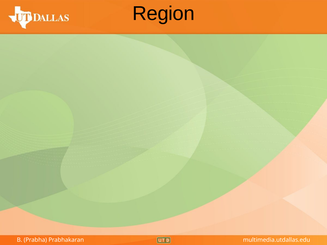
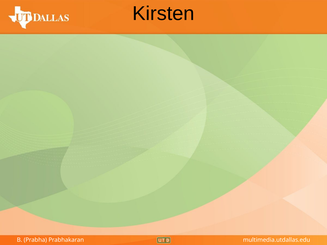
Region: Region -> Kirsten (163, 14)
